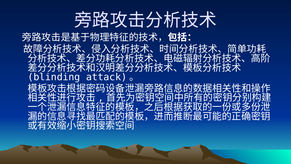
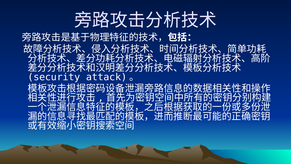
blinding: blinding -> security (54, 77)
